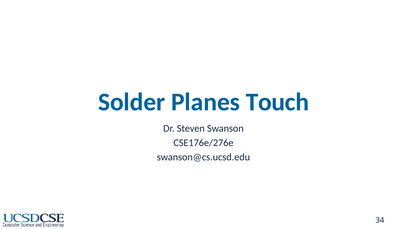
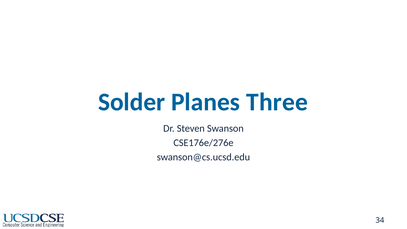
Touch: Touch -> Three (277, 102)
